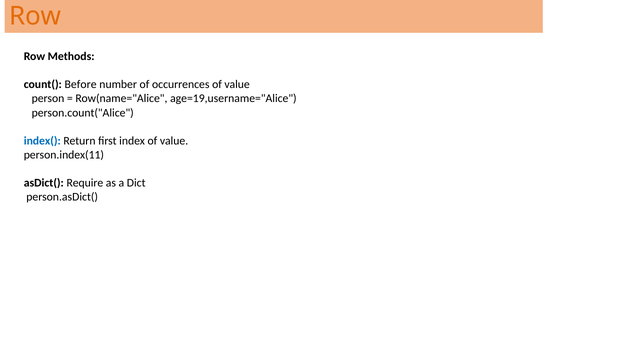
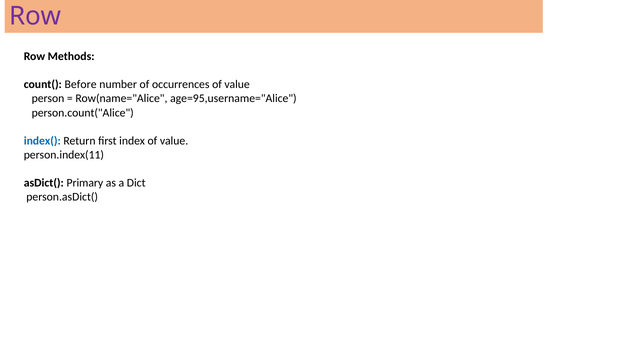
Row colour: orange -> purple (35, 16)
age=19,username="Alice: age=19,username="Alice -> age=95,username="Alice (233, 99)
Require: Require -> Primary (85, 183)
